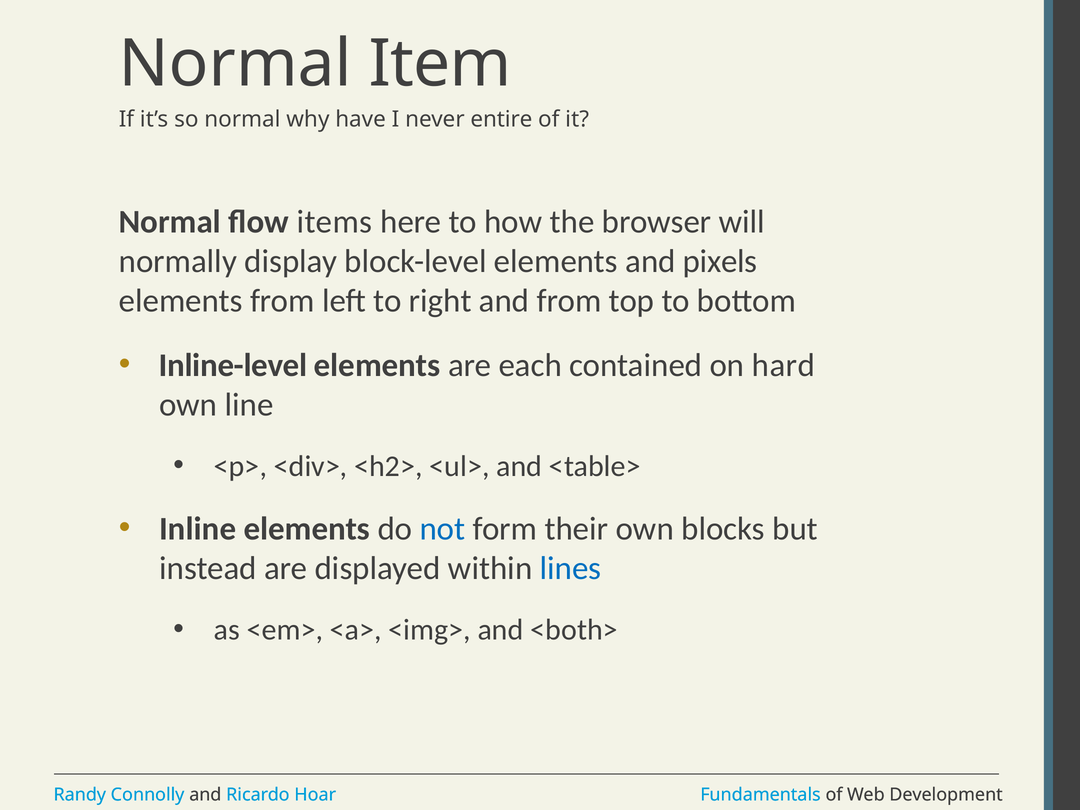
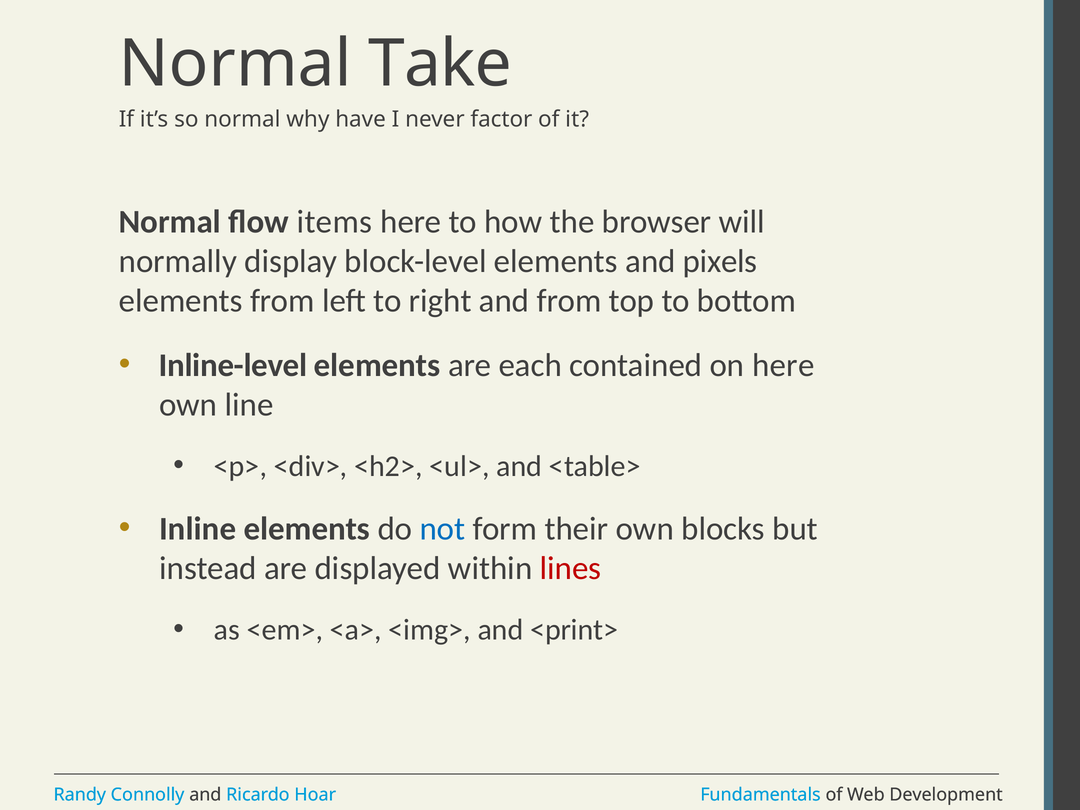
Item: Item -> Take (440, 64)
entire: entire -> factor (501, 119)
on hard: hard -> here (783, 365)
lines colour: blue -> red (571, 568)
<both>: <both> -> <print> (574, 630)
